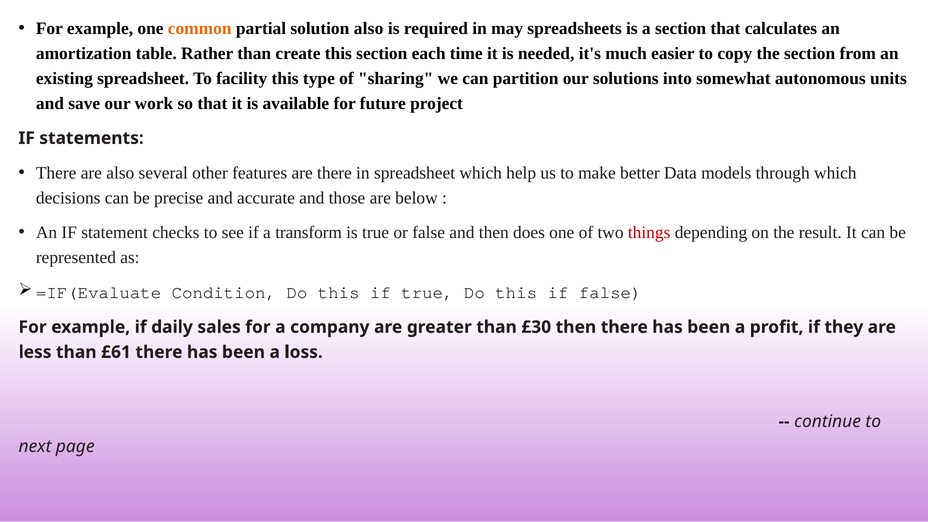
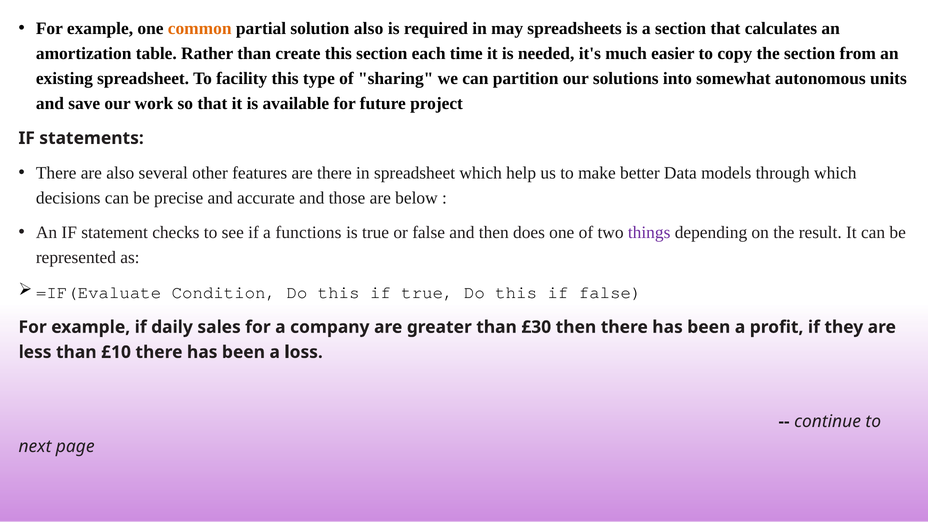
transform: transform -> functions (308, 233)
things colour: red -> purple (649, 233)
£61: £61 -> £10 (116, 352)
